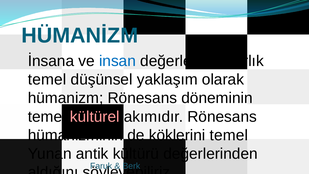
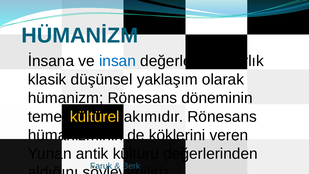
temel: temel -> klasik (47, 79)
kültürel colour: pink -> yellow (95, 117)
köklerini temel: temel -> veren (229, 135)
